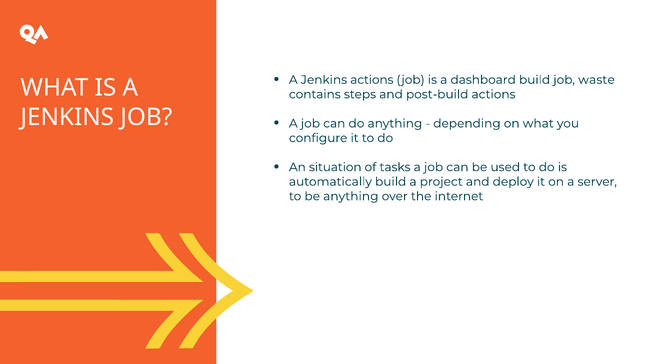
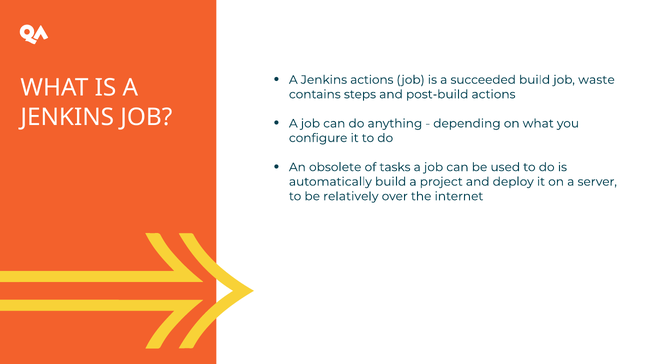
dashboard: dashboard -> succeeded (483, 80)
situation: situation -> obsolete (335, 167)
be anything: anything -> relatively (351, 197)
